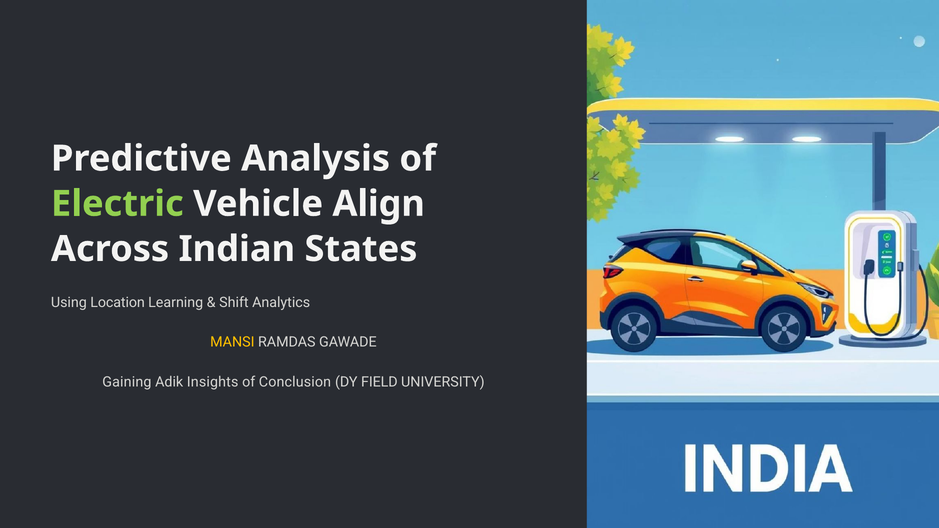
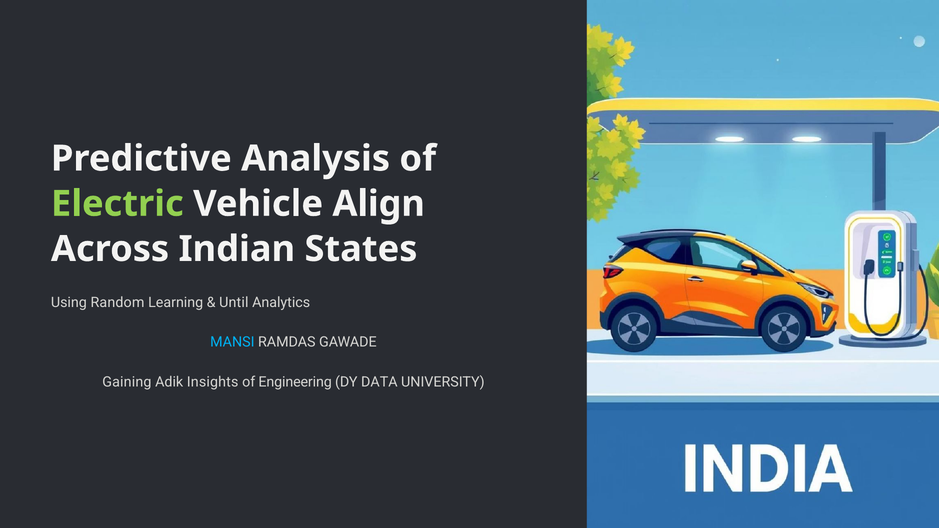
Location: Location -> Random (117, 303)
Shift: Shift -> Until (234, 303)
MANSI colour: yellow -> light blue (232, 342)
Conclusion: Conclusion -> Engineering (295, 382)
FIELD: FIELD -> DATA (379, 382)
